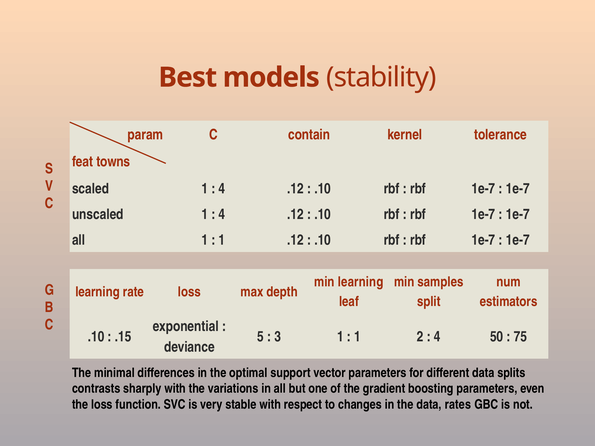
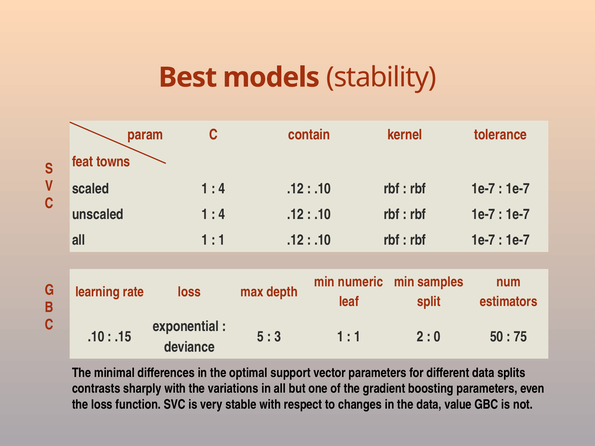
min learning: learning -> numeric (361, 282)
4: 4 -> 0 (437, 337)
rates: rates -> value (458, 405)
